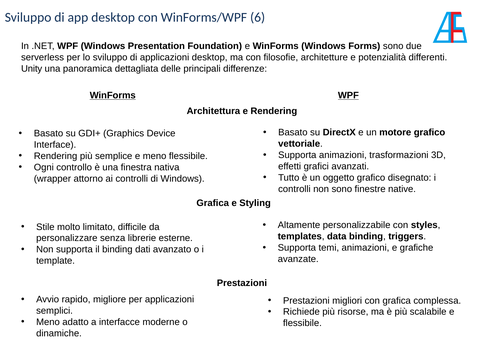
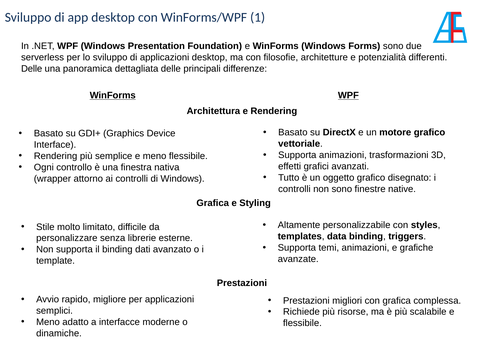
6: 6 -> 1 (258, 17)
Unity: Unity -> Delle (32, 69)
